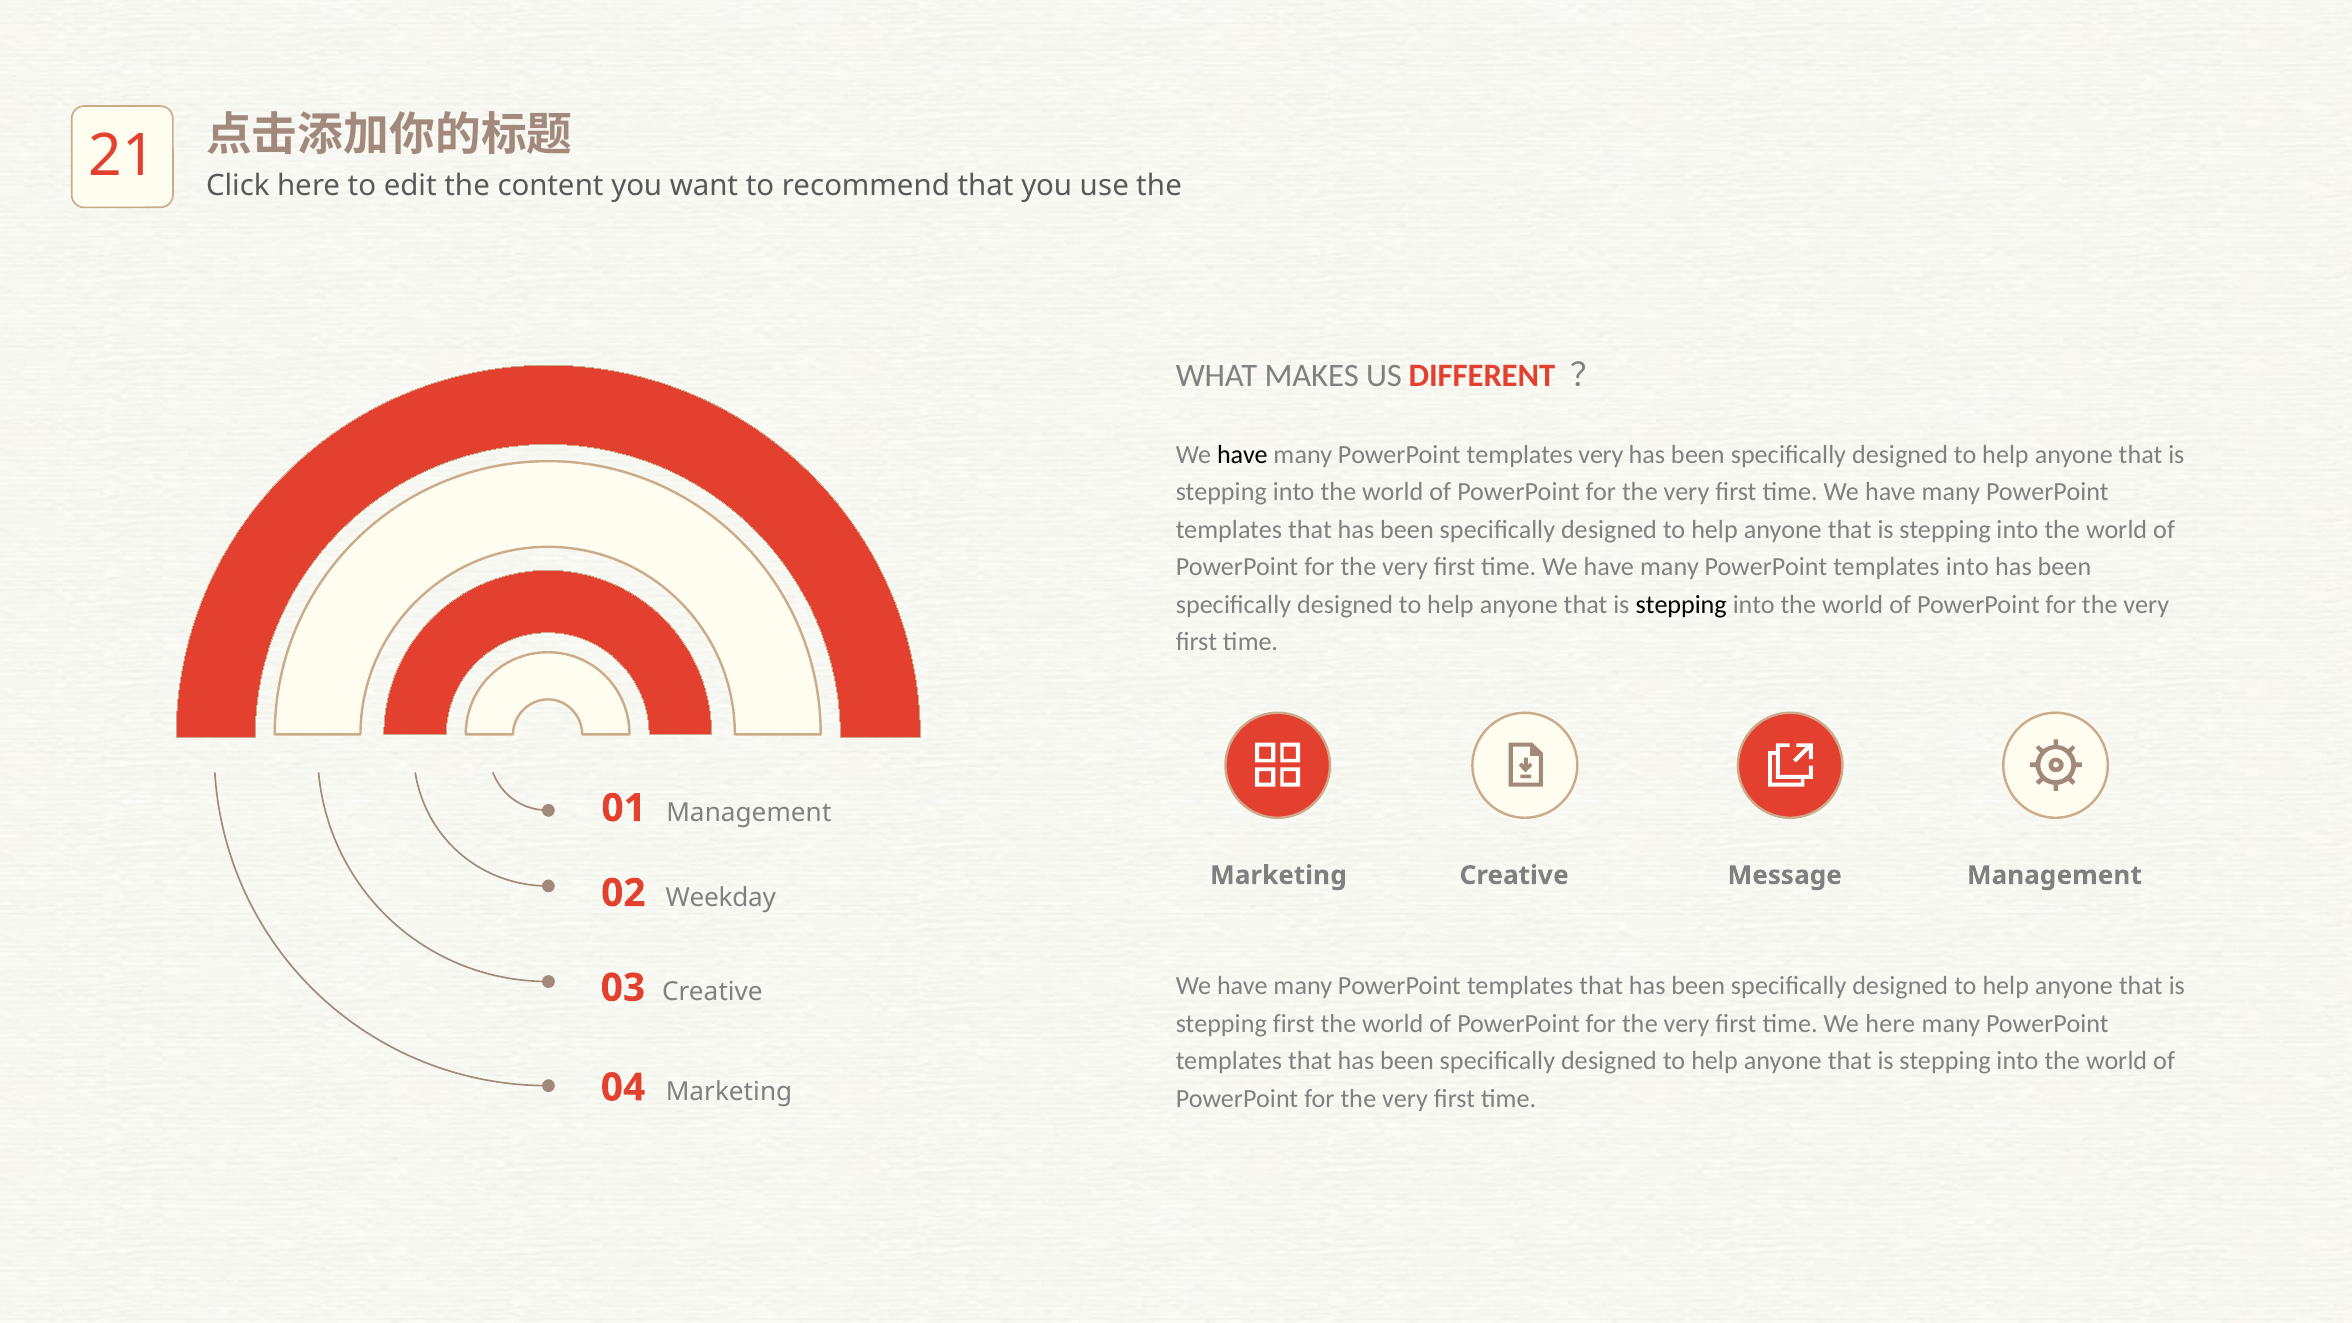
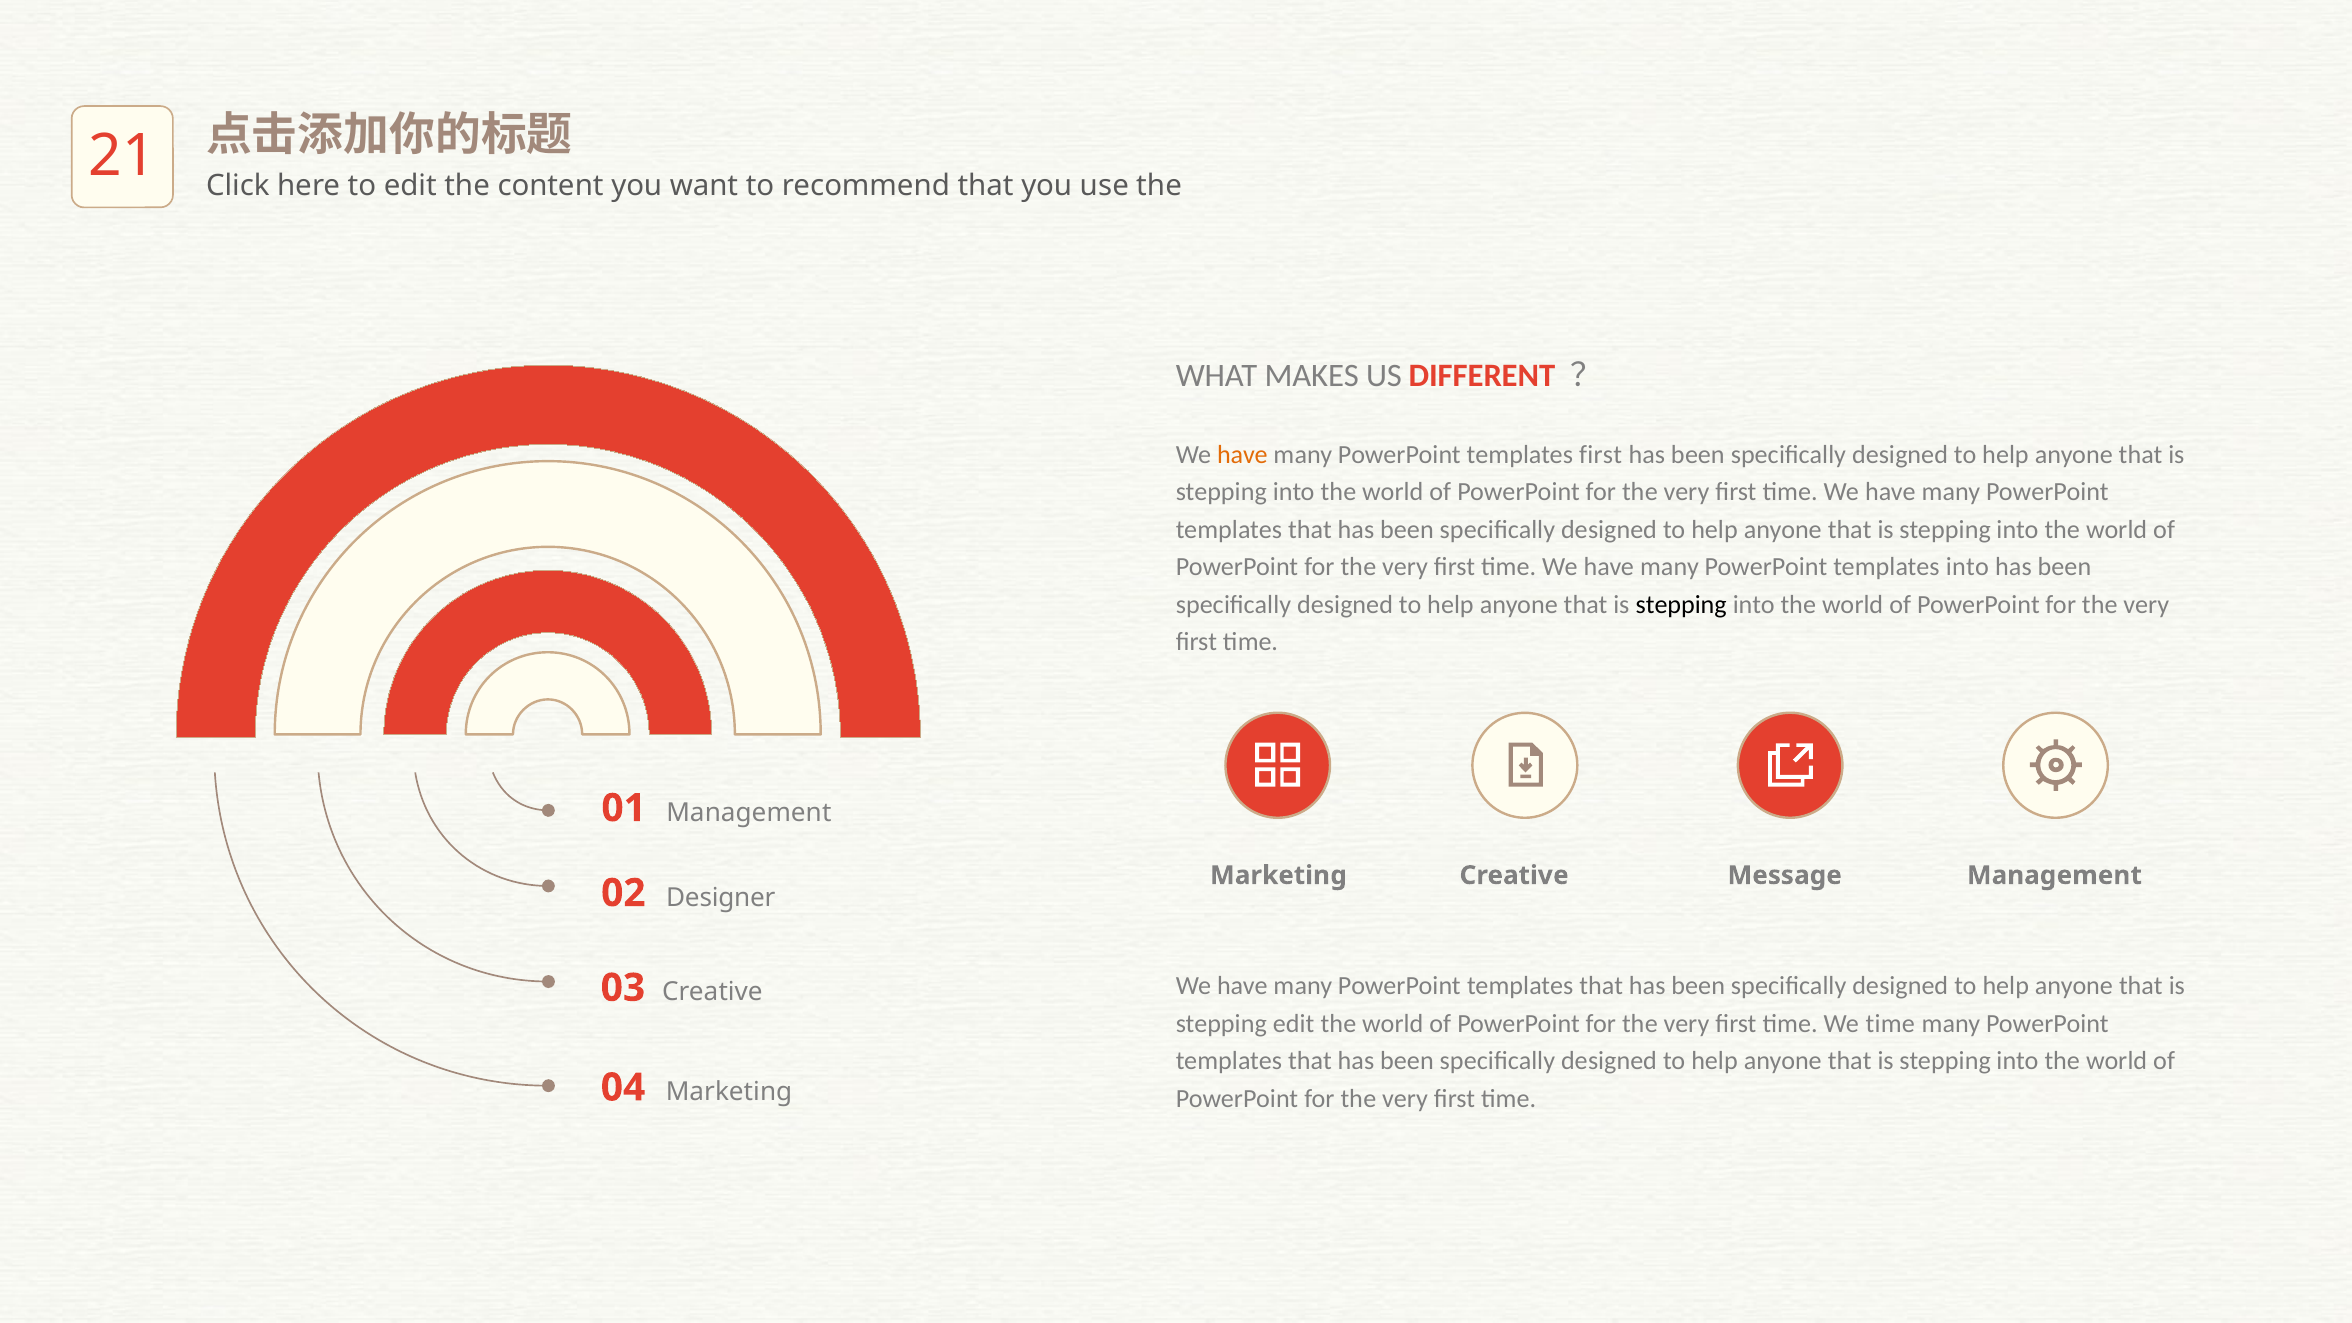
have colour: black -> orange (1242, 454)
templates very: very -> first (1601, 454)
Weekday: Weekday -> Designer (721, 897)
stepping first: first -> edit (1294, 1023)
We here: here -> time (1890, 1023)
